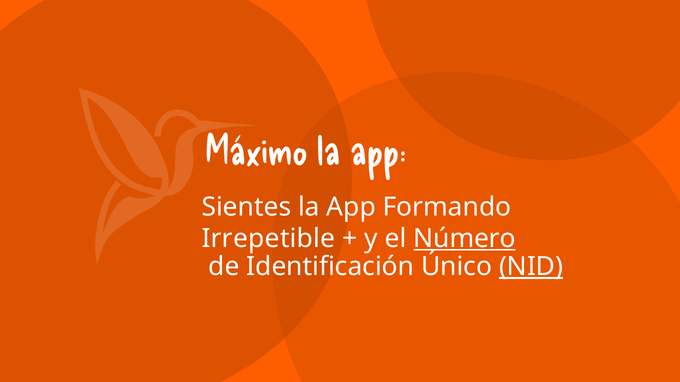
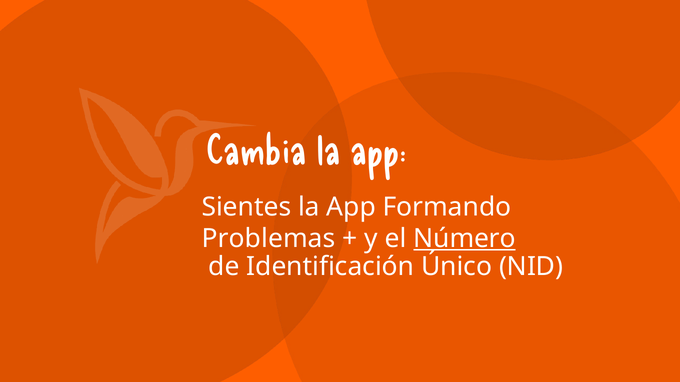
Máximo: Máximo -> Cambia (256, 152)
Irrepetible: Irrepetible -> Problemas (269, 239)
NID underline: present -> none (531, 267)
